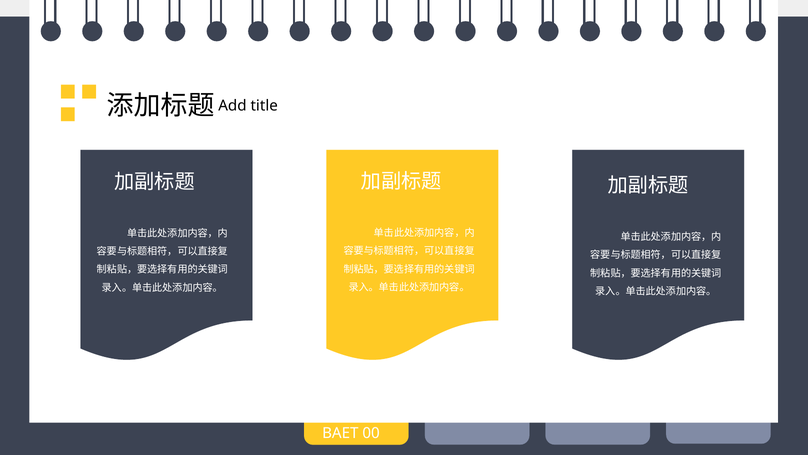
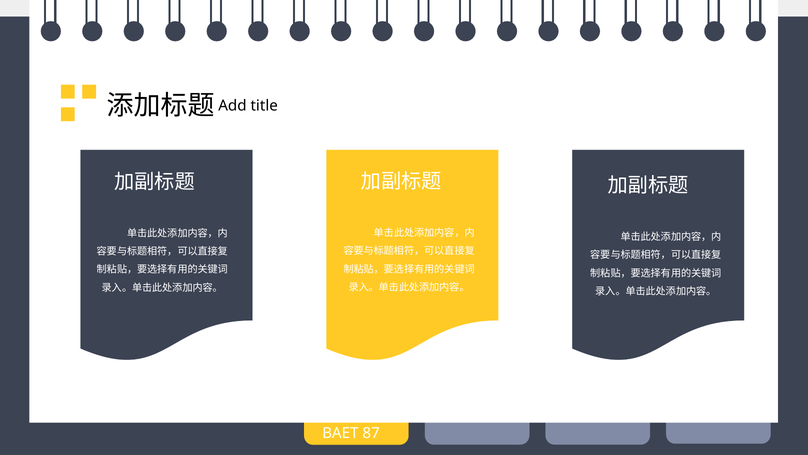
00: 00 -> 87 (371, 433)
